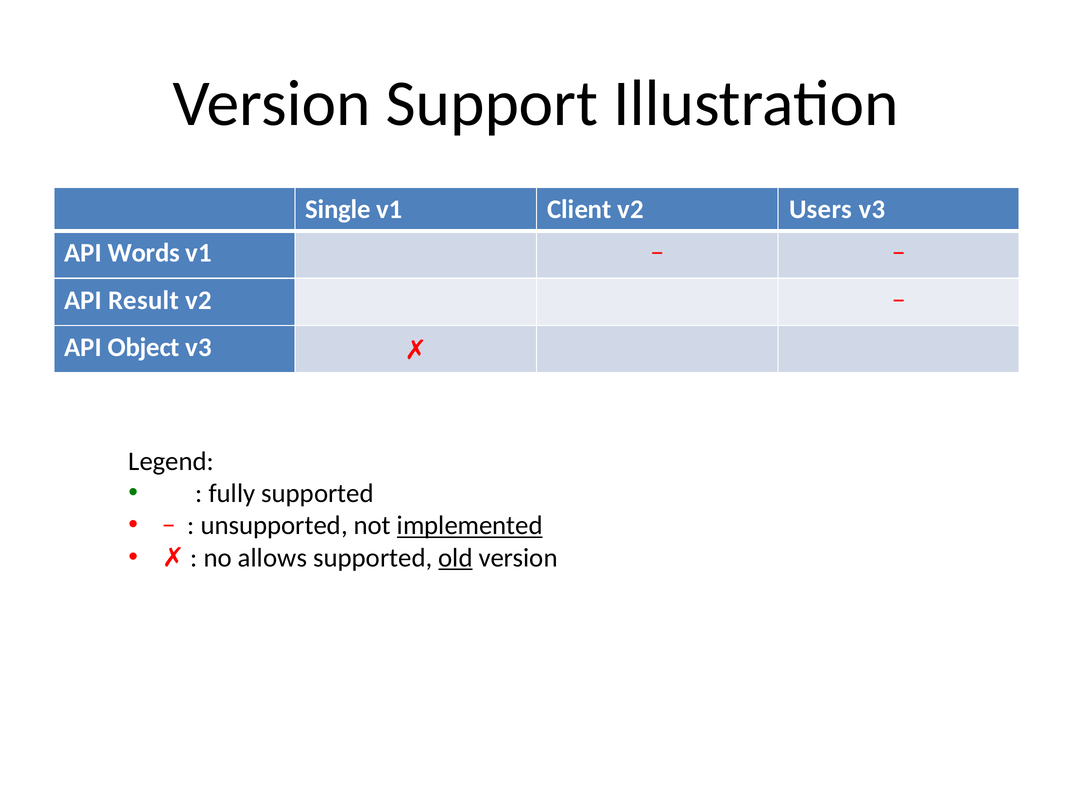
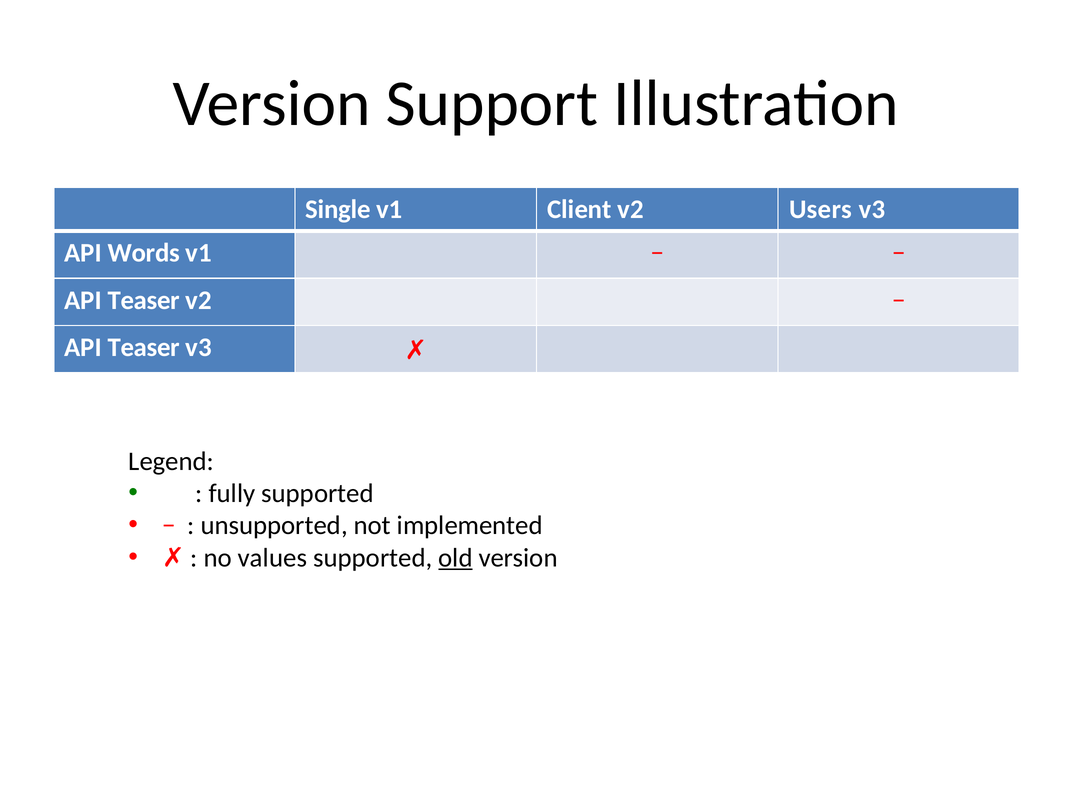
Result: Result -> Teaser (144, 301)
Object: Object -> Teaser (144, 348)
implemented underline: present -> none (470, 526)
allows: allows -> values (272, 558)
